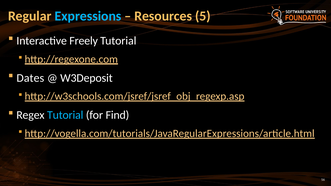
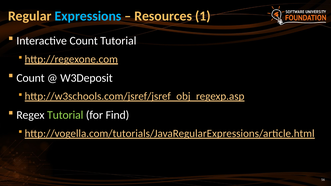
5: 5 -> 1 (203, 16)
Interactive Freely: Freely -> Count (84, 41)
Dates: Dates -> Count (30, 78)
Tutorial colour: light blue -> light green (65, 115)
